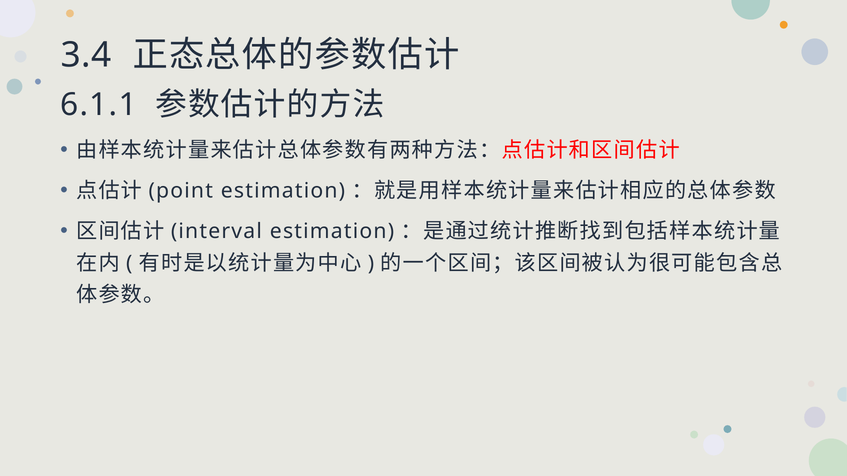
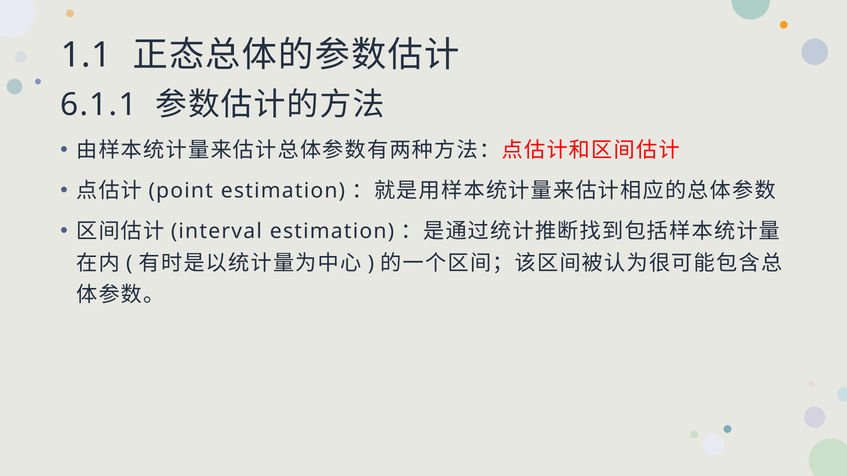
3.4: 3.4 -> 1.1 (86, 55)
